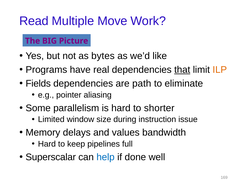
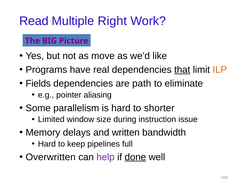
Move: Move -> Right (112, 21)
bytes: bytes -> move (103, 56)
values: values -> written (126, 132)
Superscalar: Superscalar -> Overwritten (51, 156)
help colour: blue -> purple (106, 156)
done underline: none -> present (135, 156)
